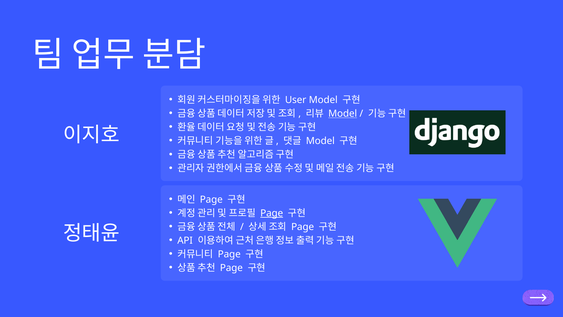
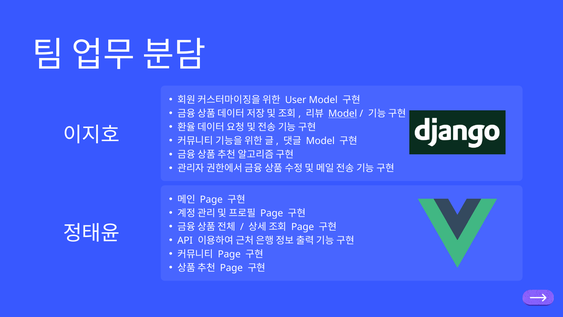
Page underline: present -> none (272, 213)
